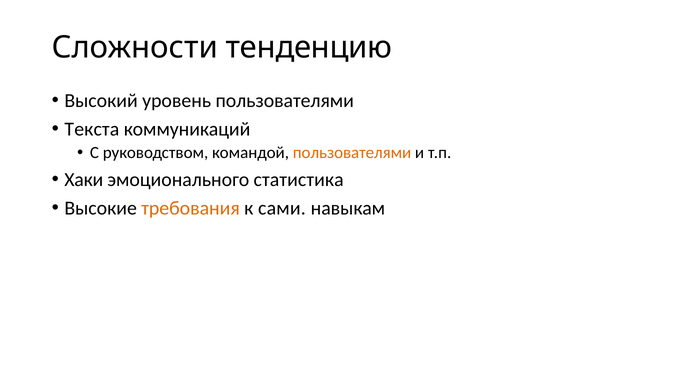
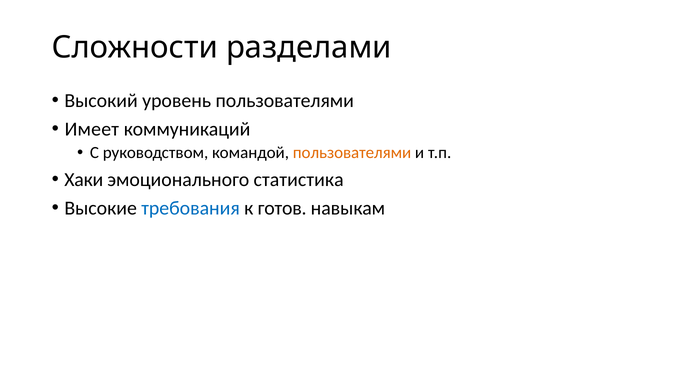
тенденцию: тенденцию -> разделами (309, 48)
Текста: Текста -> Имеет (92, 129)
требования colour: orange -> blue (191, 208)
сами: сами -> готов (282, 208)
